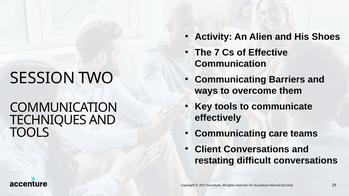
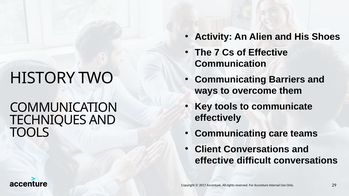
SESSION: SESSION -> HISTORY (43, 78)
restating: restating -> effective (214, 161)
